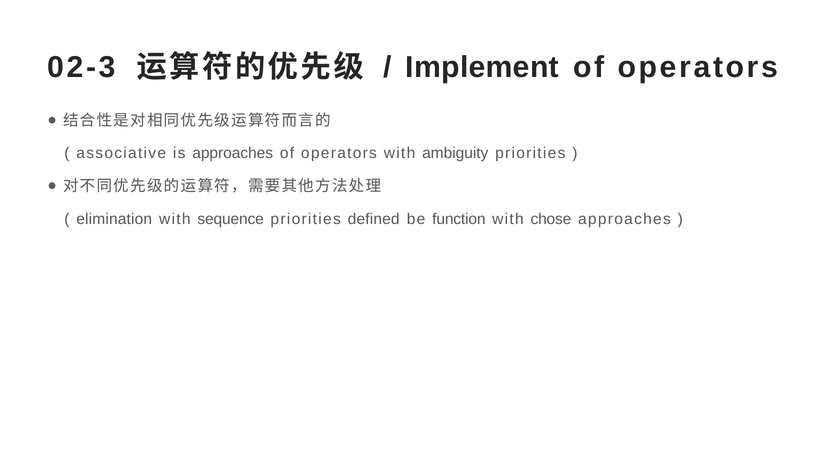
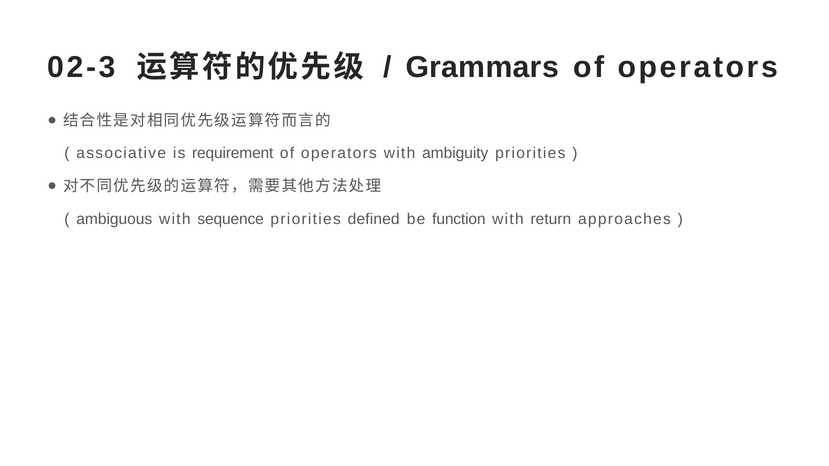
Implement: Implement -> Grammars (482, 67)
is approaches: approaches -> requirement (233, 153)
elimination: elimination -> ambiguous (114, 219)
chose: chose -> return (551, 219)
